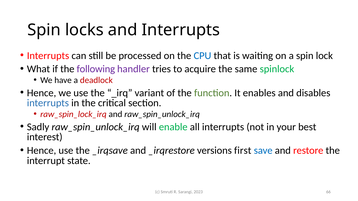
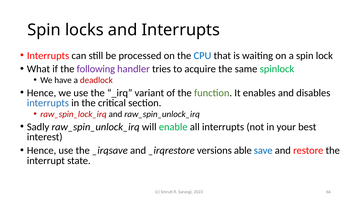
first: first -> able (243, 151)
